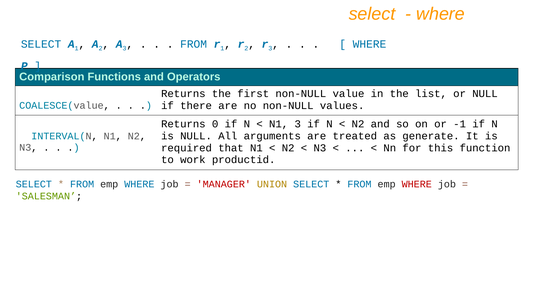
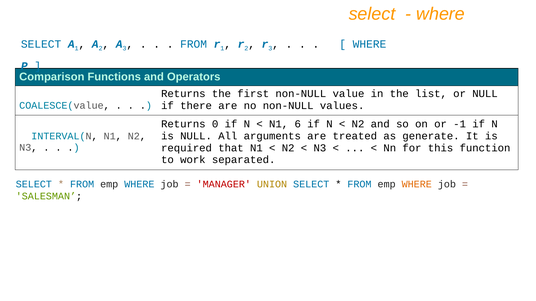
N1 3: 3 -> 6 (298, 124)
productid: productid -> separated (244, 160)
WHERE colour: red -> orange (417, 184)
